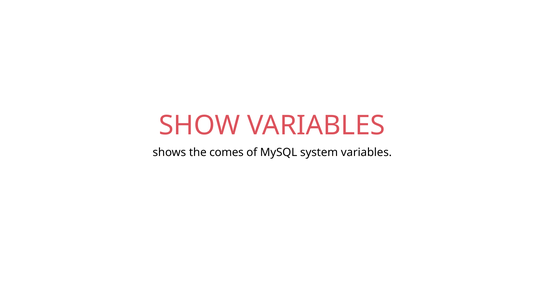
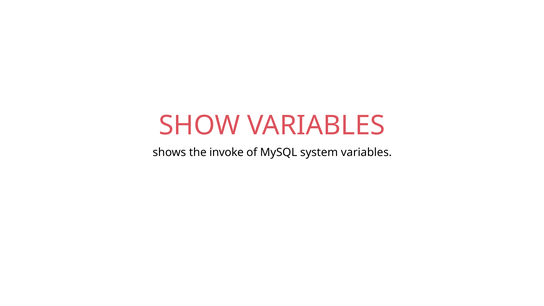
comes: comes -> invoke (227, 152)
